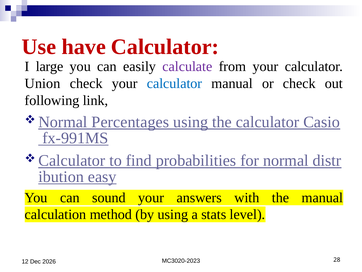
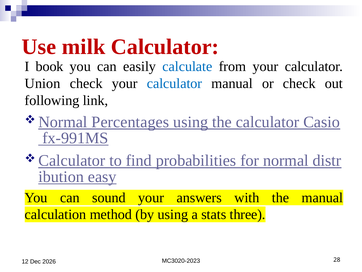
have: have -> milk (84, 47)
large: large -> book (50, 66)
calculate colour: purple -> blue (187, 66)
level: level -> three (248, 214)
